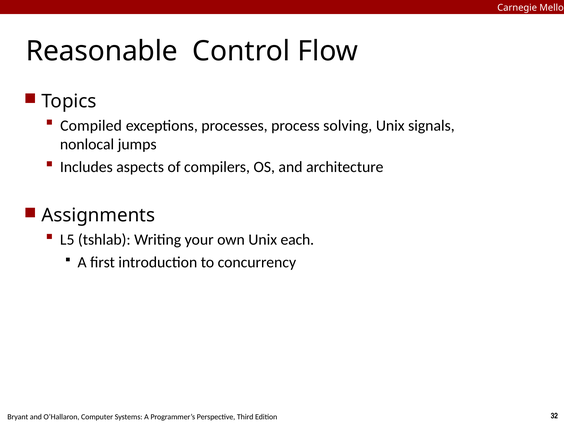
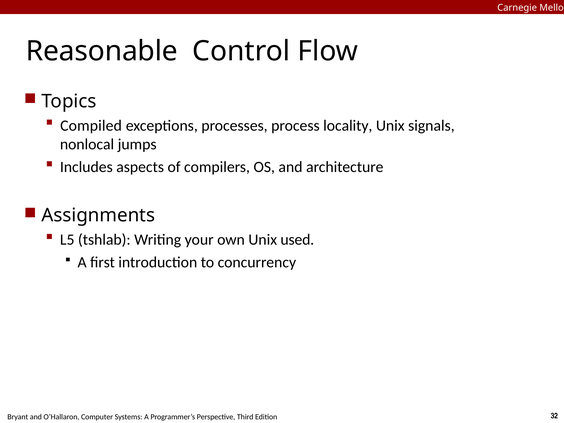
solving: solving -> locality (348, 126)
each: each -> used (297, 240)
